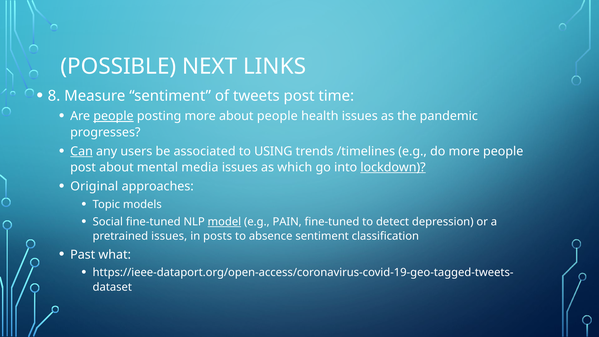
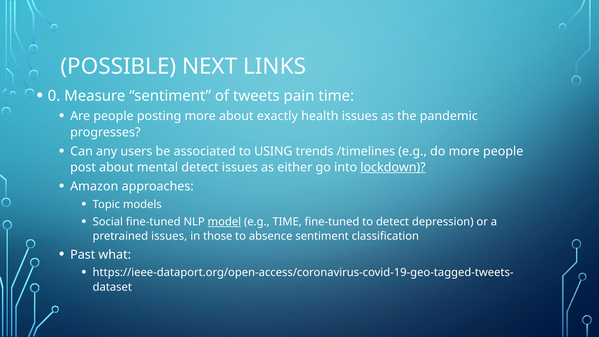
8: 8 -> 0 (54, 96)
tweets post: post -> pain (299, 96)
people underline: present -> none (113, 116)
about people: people -> exactly (277, 116)
Can underline: present -> none (82, 151)
mental media: media -> detect (200, 167)
which: which -> either (295, 167)
Original: Original -> Amazon (94, 186)
e.g PAIN: PAIN -> TIME (287, 222)
posts: posts -> those (218, 236)
